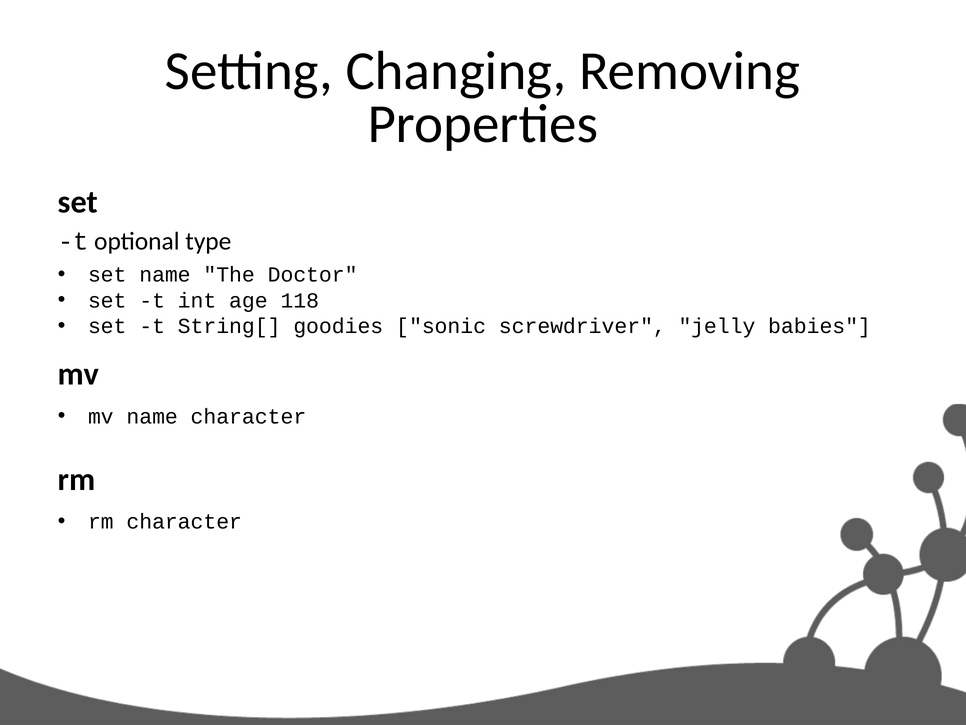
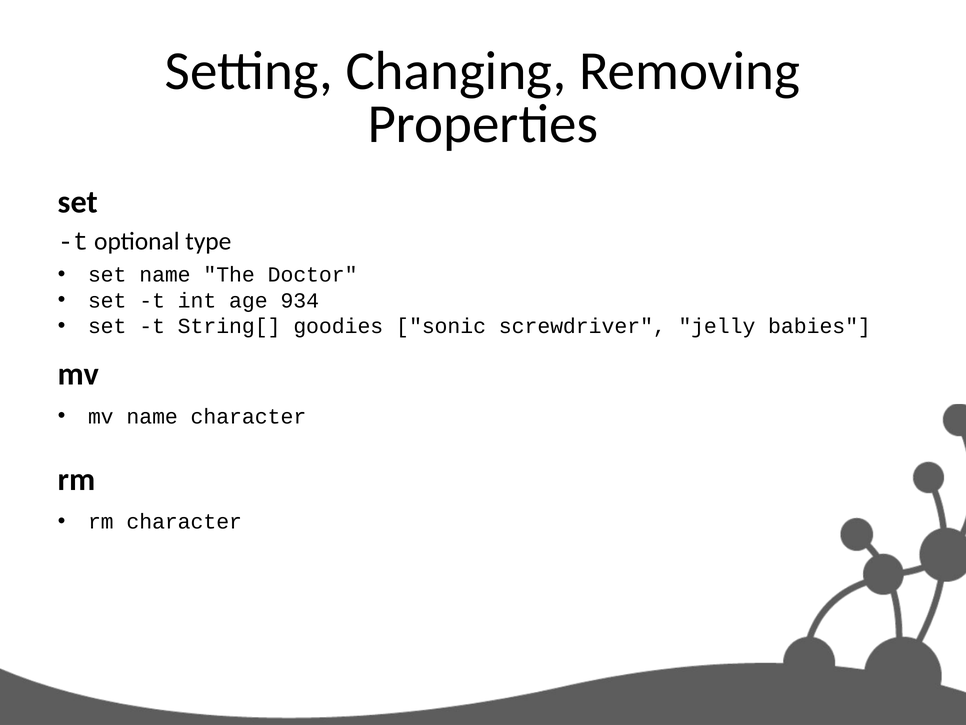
118: 118 -> 934 (300, 300)
